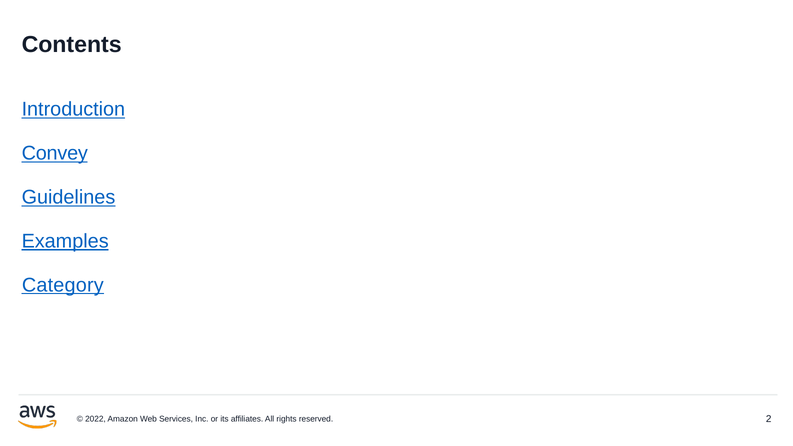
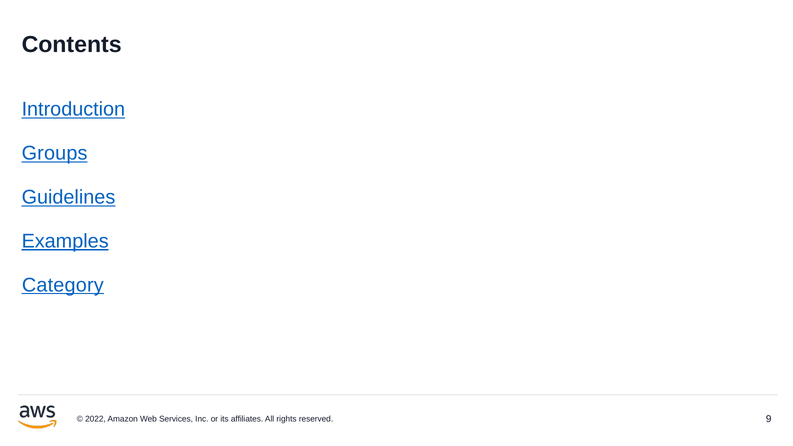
Convey: Convey -> Groups (55, 153)
2: 2 -> 9 (769, 419)
